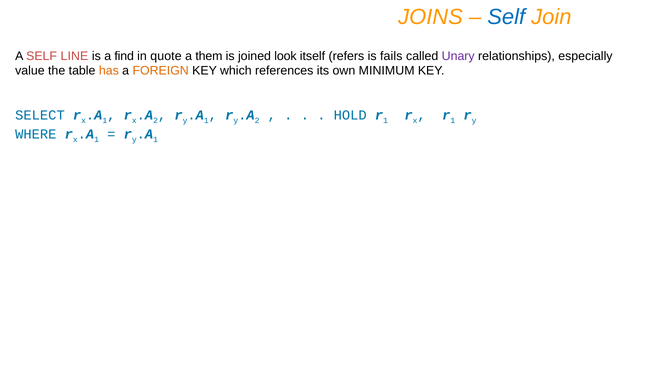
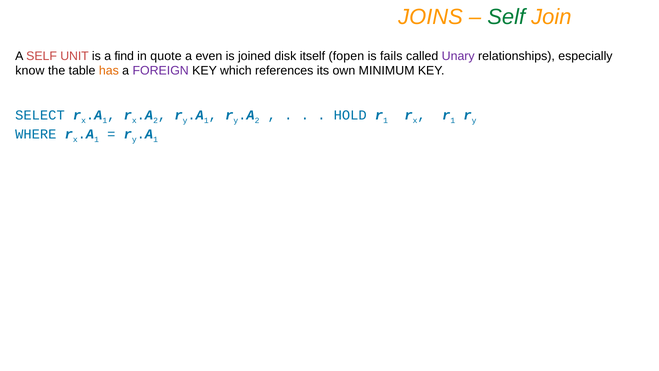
Self colour: blue -> green (506, 17)
LINE: LINE -> UNIT (75, 56)
them: them -> even (209, 56)
look: look -> disk (285, 56)
refers: refers -> fopen (346, 56)
value: value -> know (30, 71)
FOREIGN colour: orange -> purple (161, 71)
